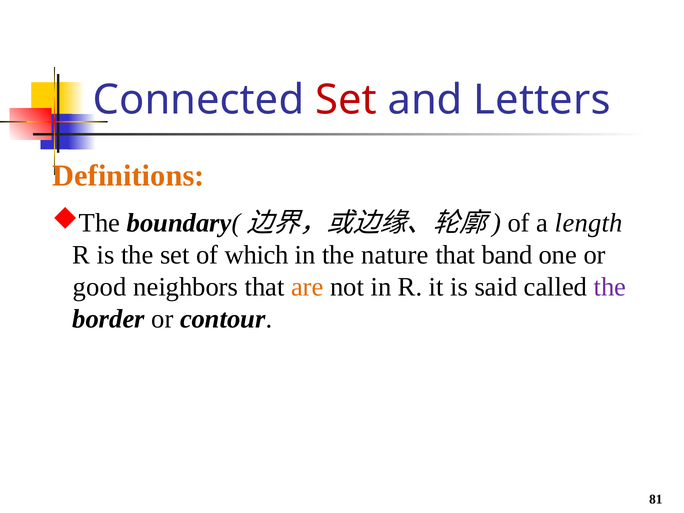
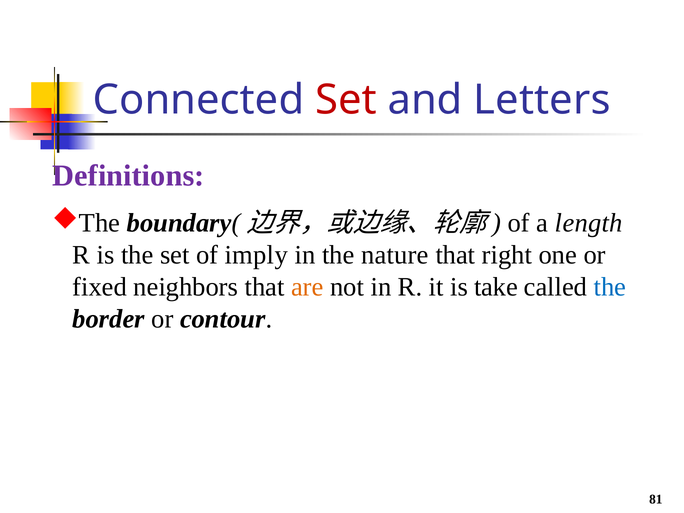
Definitions colour: orange -> purple (128, 176)
which: which -> imply (256, 255)
band: band -> right (507, 255)
good: good -> fixed (100, 287)
said: said -> take (496, 287)
the colour: purple -> blue (610, 287)
